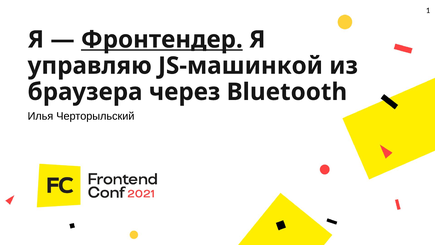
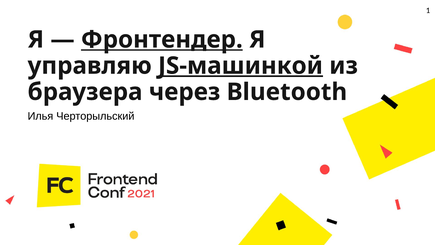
JS-машинкой underline: none -> present (240, 66)
